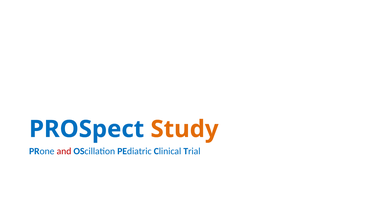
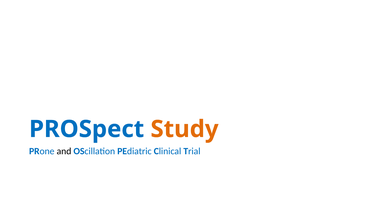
and colour: red -> black (64, 151)
